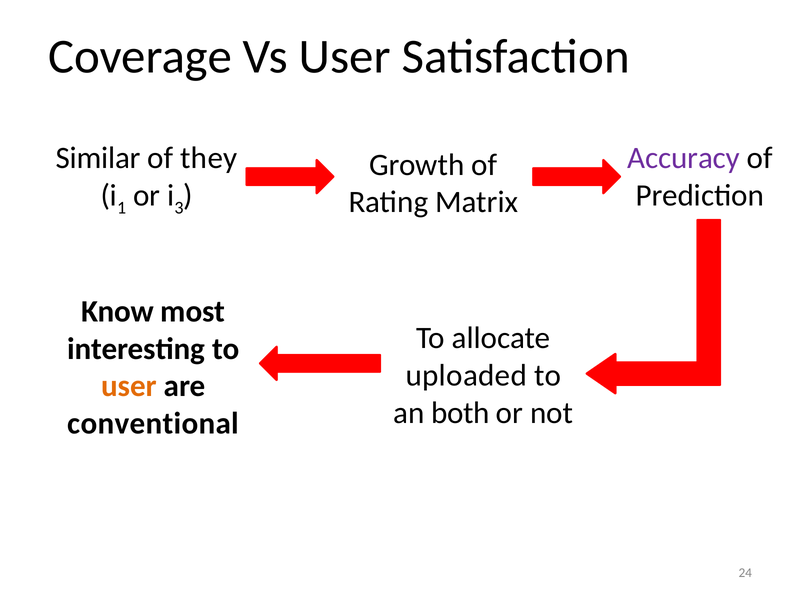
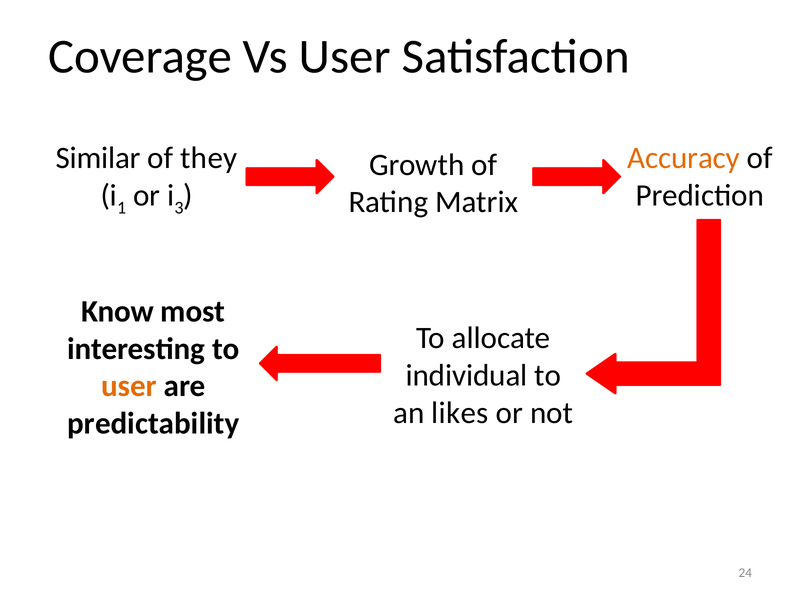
Accuracy colour: purple -> orange (684, 158)
uploaded: uploaded -> individual (467, 375)
both: both -> likes (460, 413)
conventional: conventional -> predictability (153, 423)
